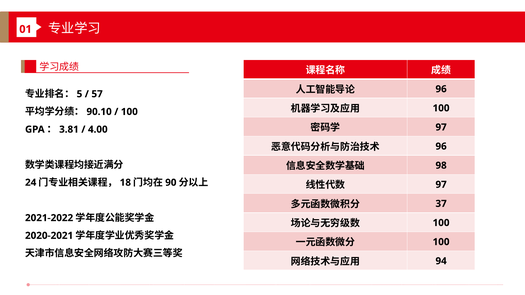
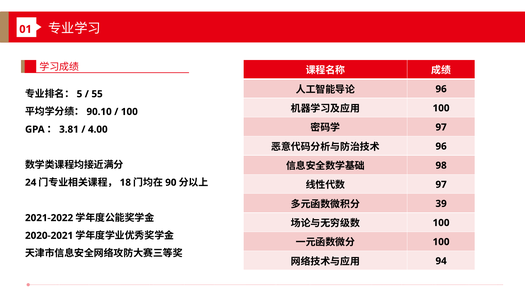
57: 57 -> 55 (97, 94)
37: 37 -> 39 (441, 204)
